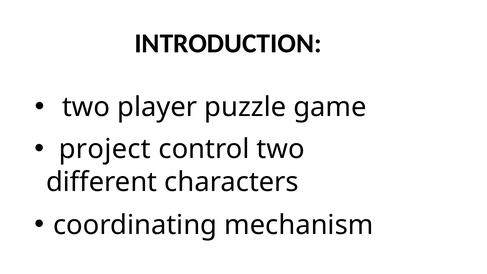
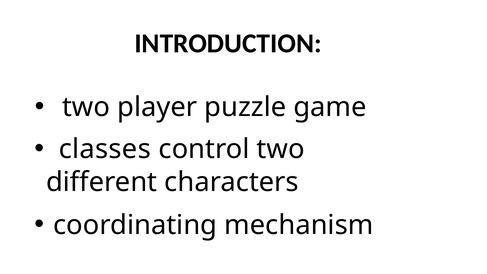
project: project -> classes (105, 149)
